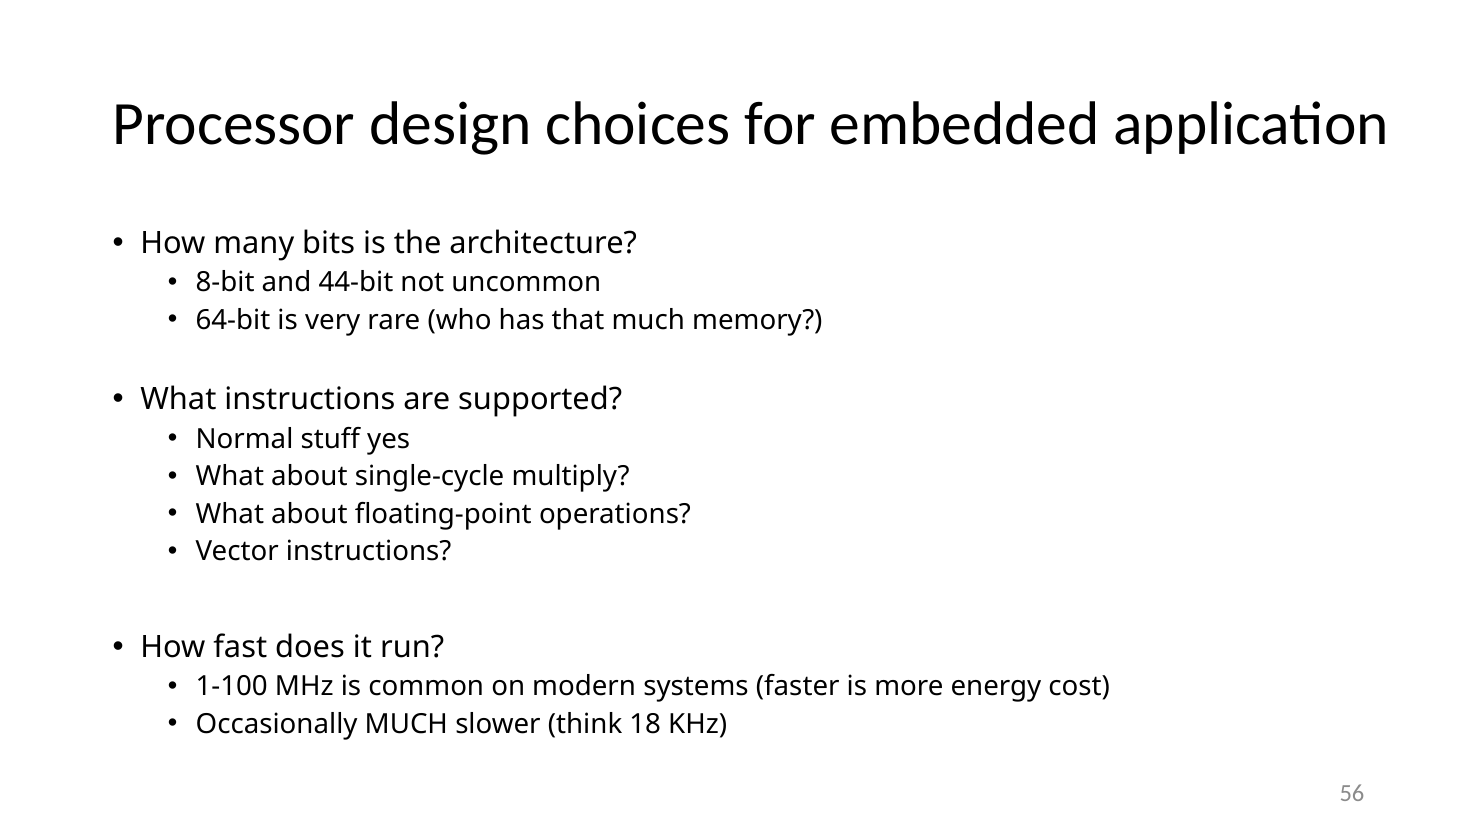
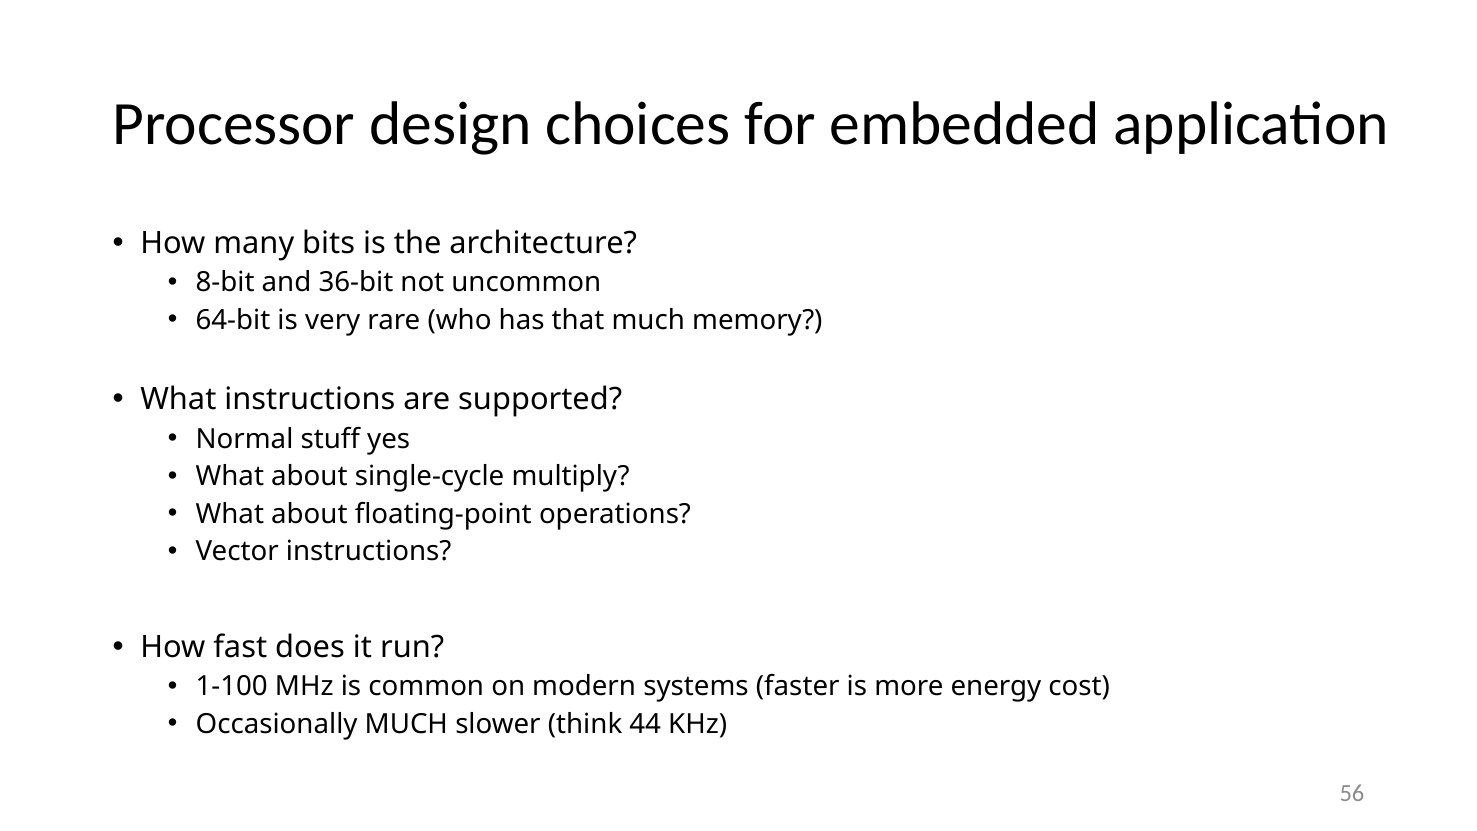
44-bit: 44-bit -> 36-bit (356, 282)
18: 18 -> 44 (645, 724)
